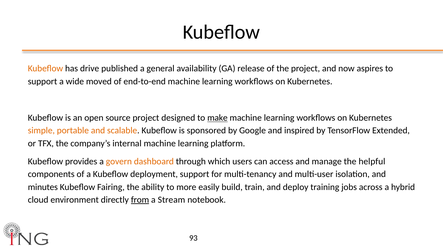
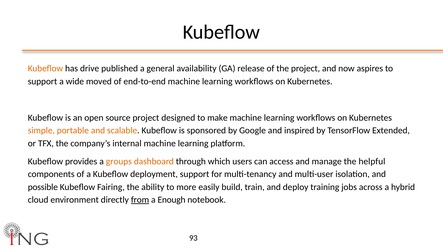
make underline: present -> none (217, 118)
govern: govern -> groups (119, 162)
minutes: minutes -> possible (43, 187)
Stream: Stream -> Enough (172, 200)
